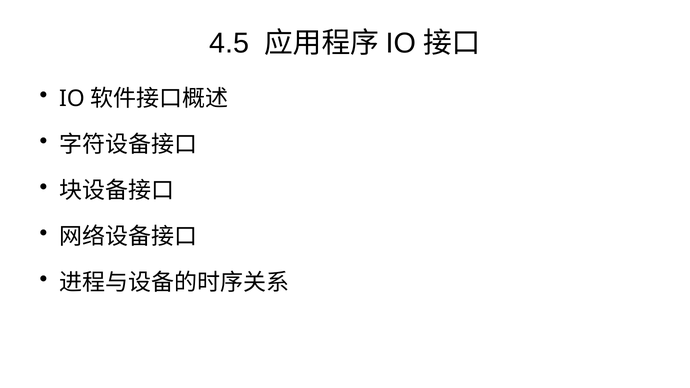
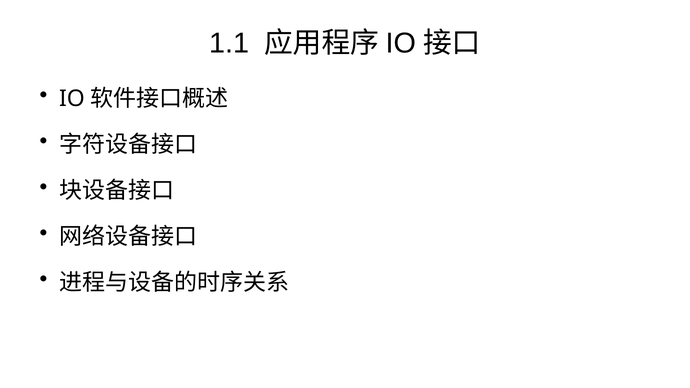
4.5: 4.5 -> 1.1 (229, 43)
